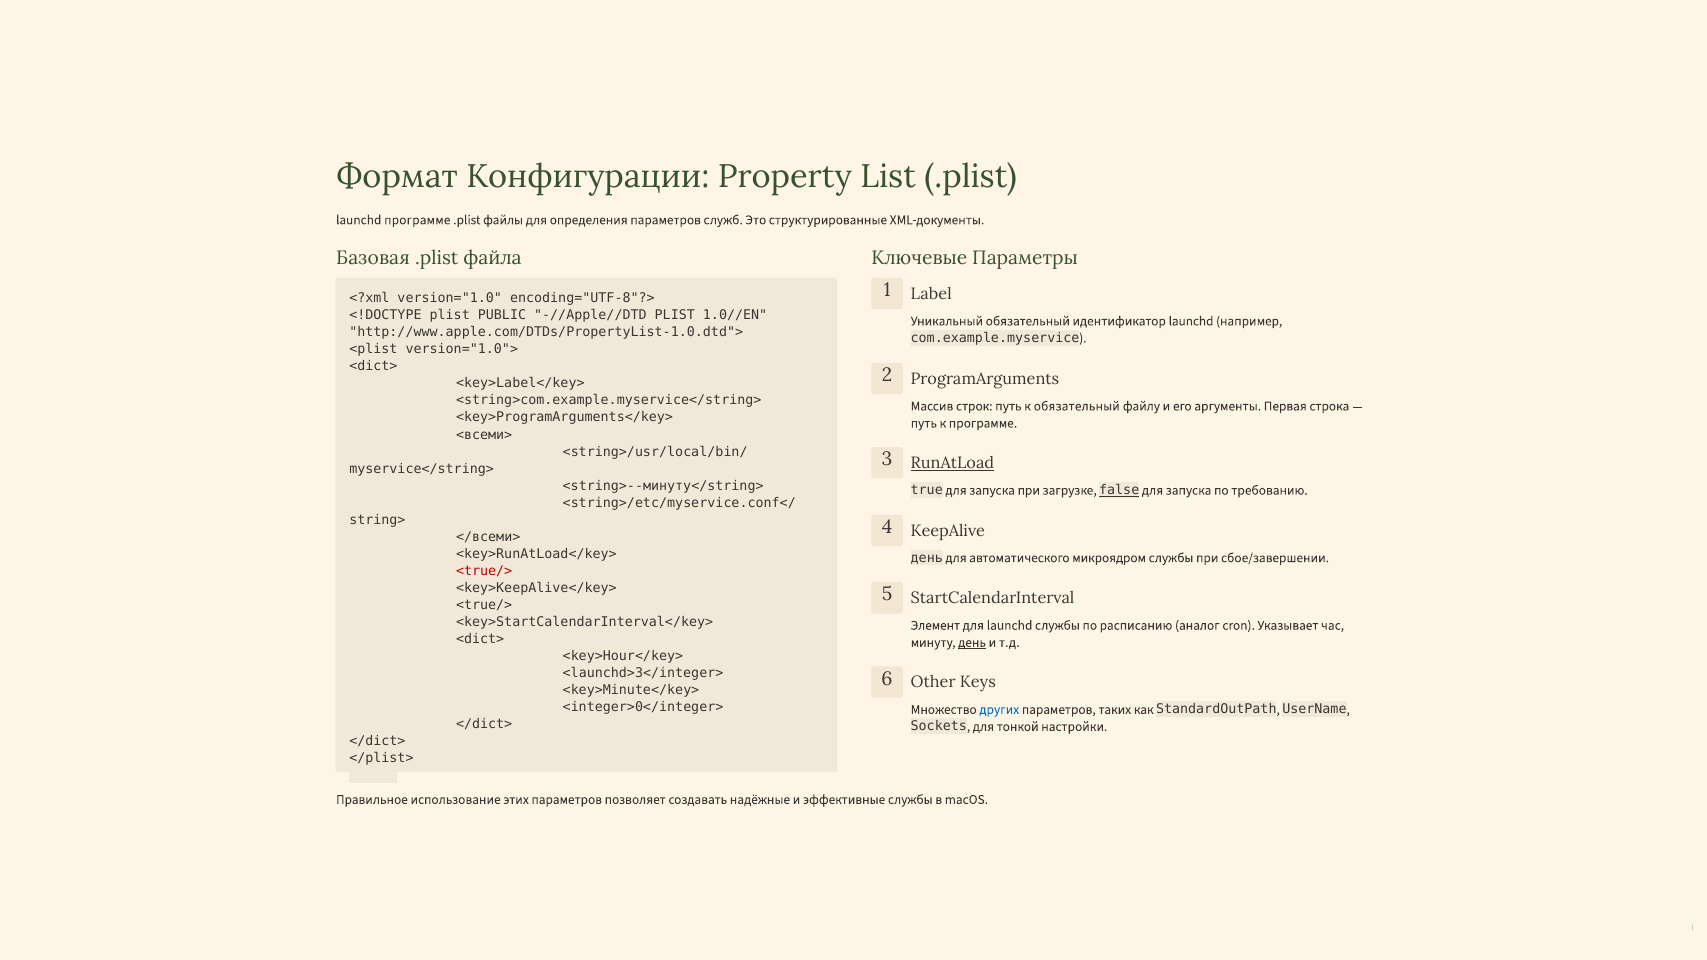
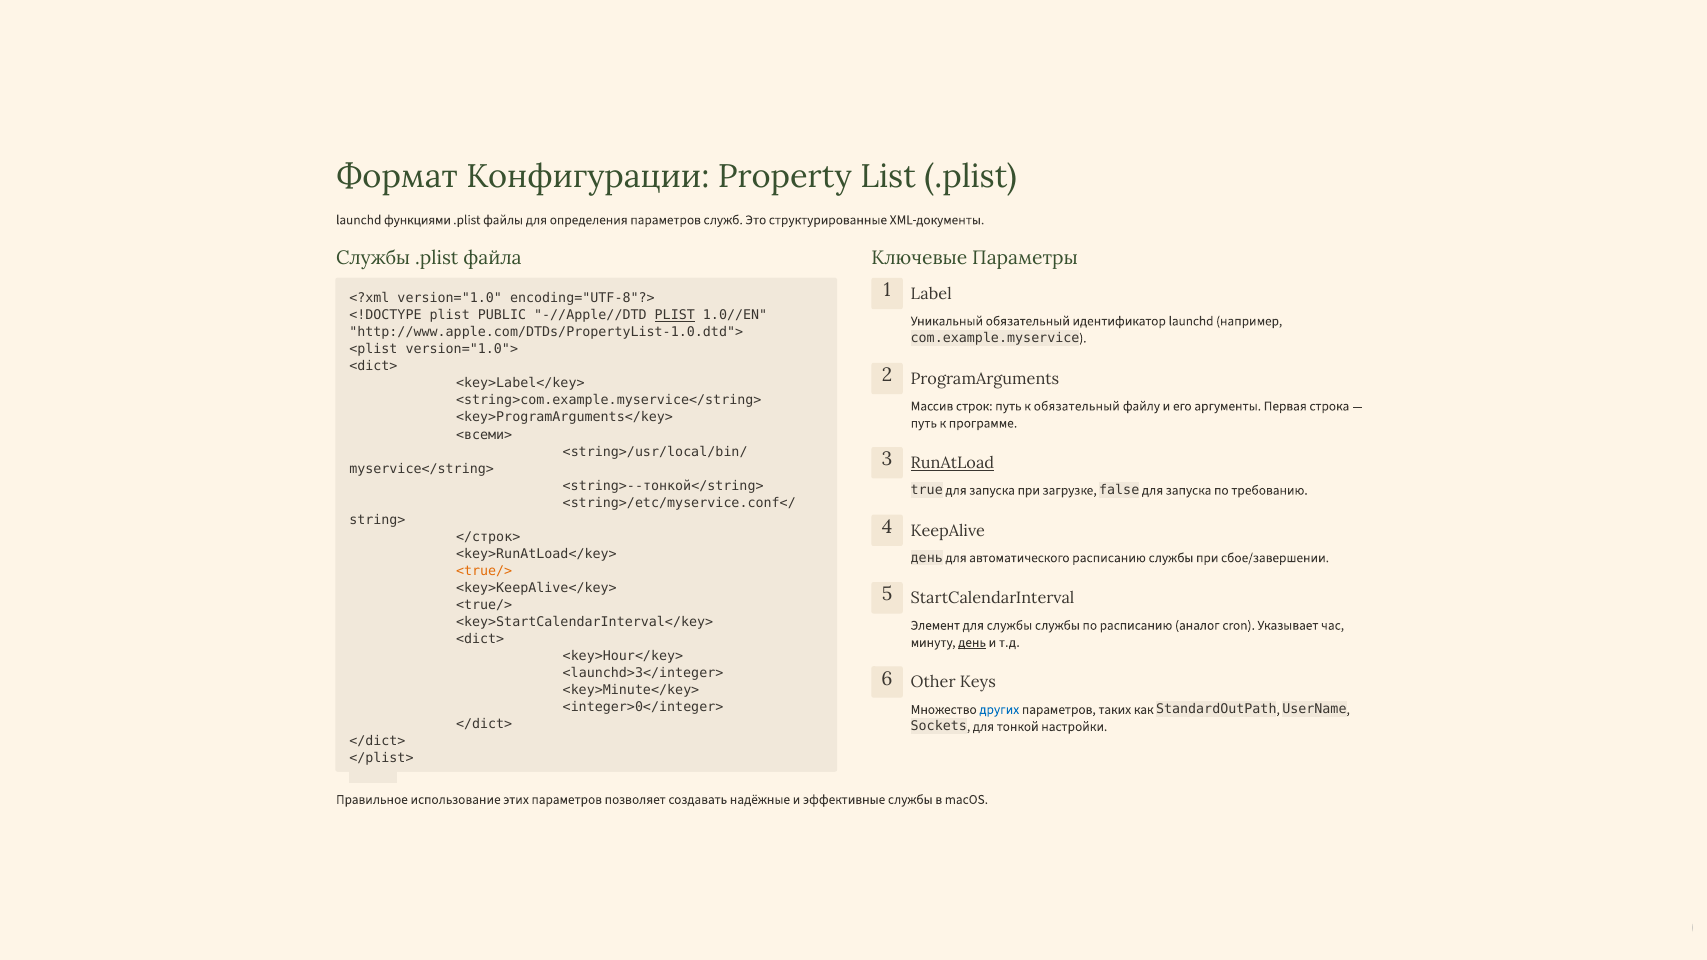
launchd программе: программе -> функциями (417, 220)
Базовая: Базовая -> Службы (373, 259)
PLIST underline: none -> present (675, 315)
<string>--минуту</string>: <string>--минуту</string> -> <string>--тонкой</string> (663, 486)
false underline: present -> none (1119, 490)
</всеми>: </всеми> -> </строк> (488, 537)
автоматического микроядром: микроядром -> расписанию (1109, 558)
<true/> colour: red -> orange (484, 571)
для launchd: launchd -> службы (1009, 625)
